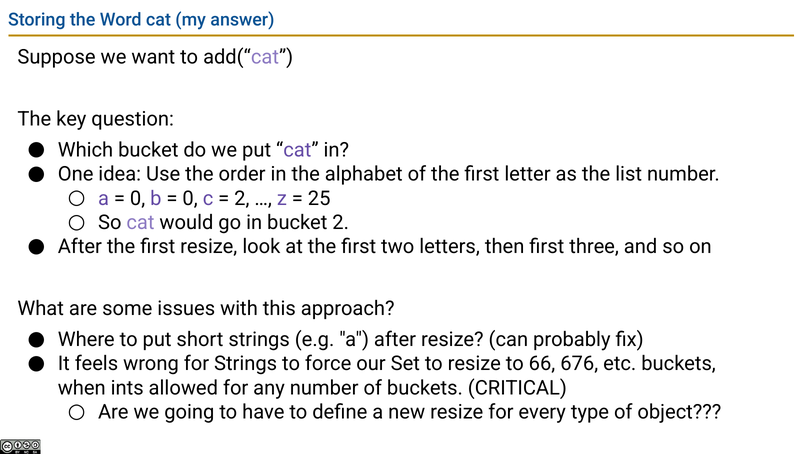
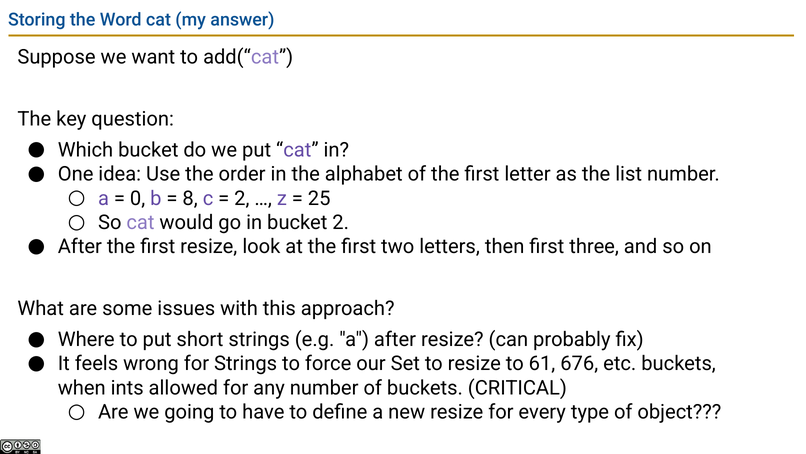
0: 0 -> 8 (190, 198)
66: 66 -> 61 (542, 363)
